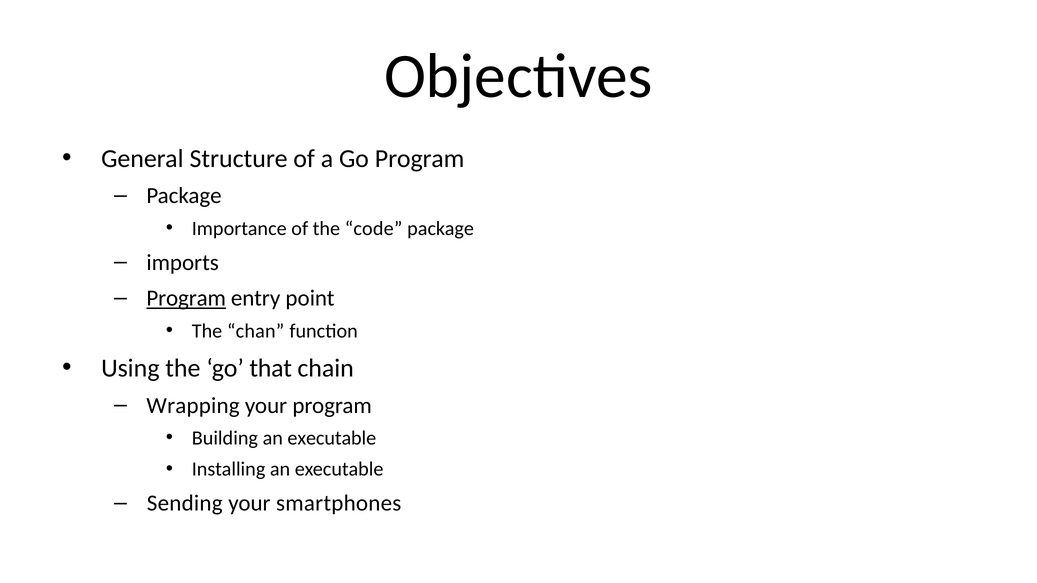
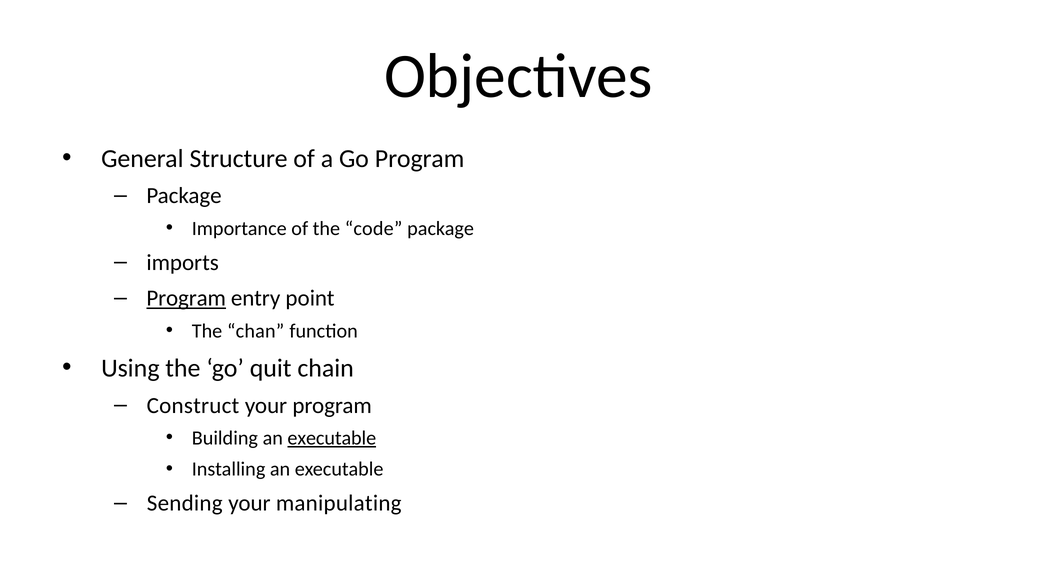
that: that -> quit (271, 368)
Wrapping: Wrapping -> Construct (193, 406)
executable underline: none -> present (332, 438)
smartphones: smartphones -> manipulating (339, 504)
